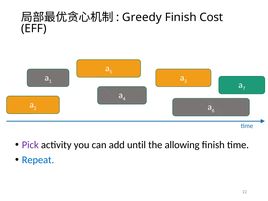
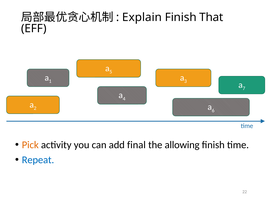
Greedy: Greedy -> Explain (142, 17)
Cost: Cost -> That (211, 17)
Pick colour: purple -> orange (30, 145)
until: until -> final (136, 145)
